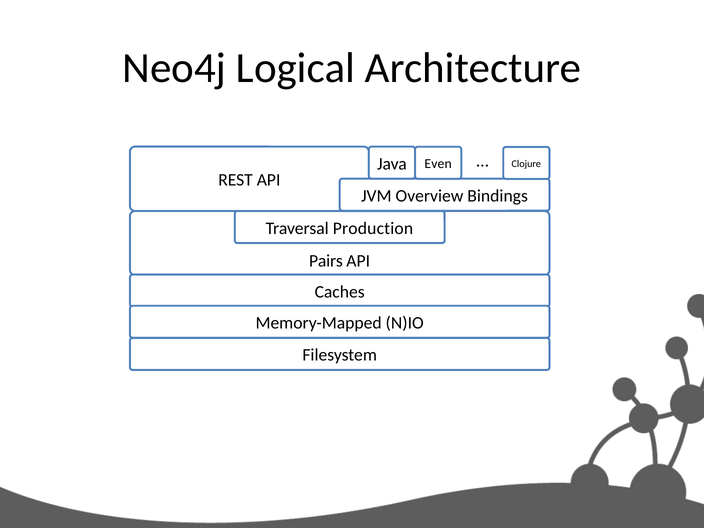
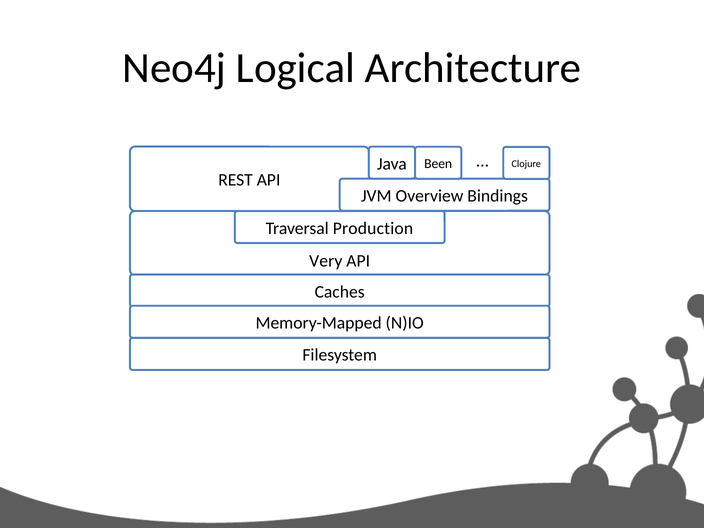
Even: Even -> Been (438, 164)
Pairs: Pairs -> Very (326, 261)
